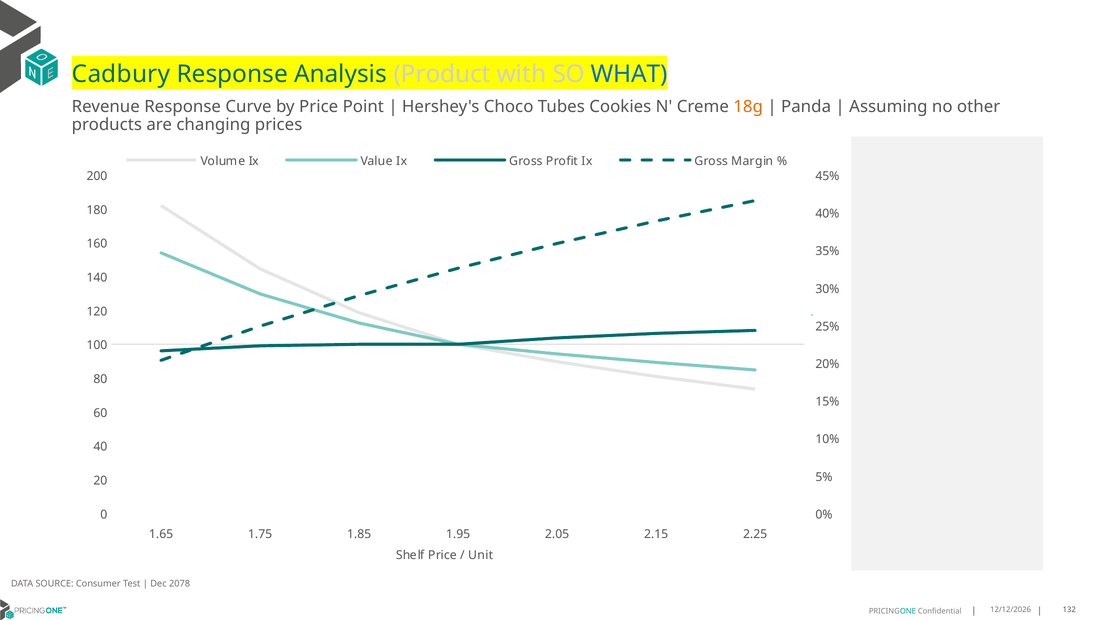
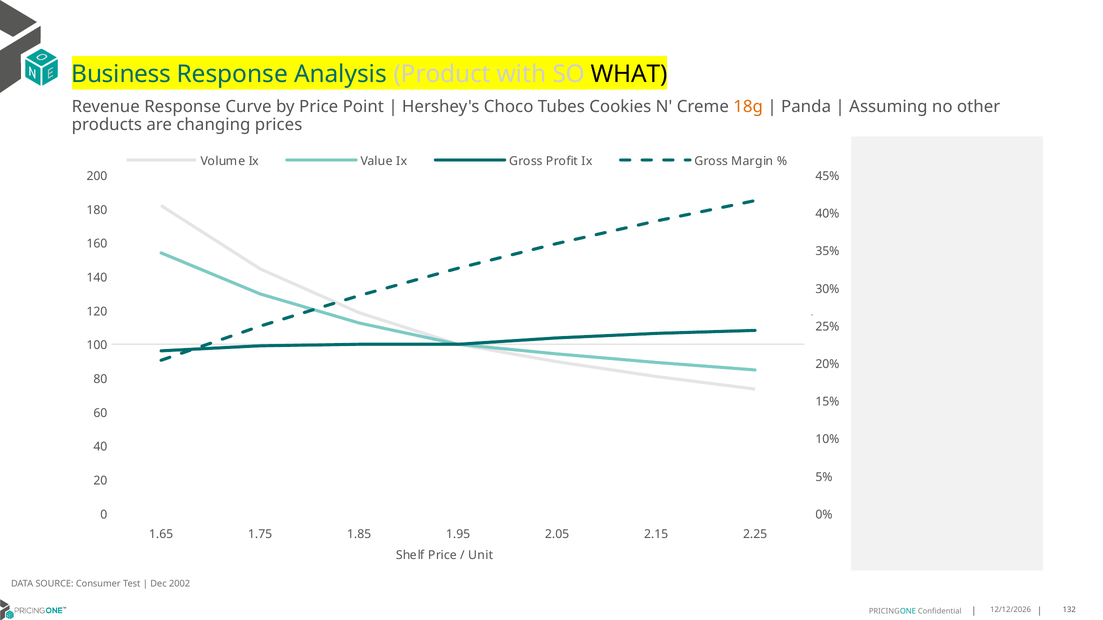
Cadbury: Cadbury -> Business (121, 74)
WHAT colour: blue -> black (629, 74)
2078: 2078 -> 2002 (180, 584)
